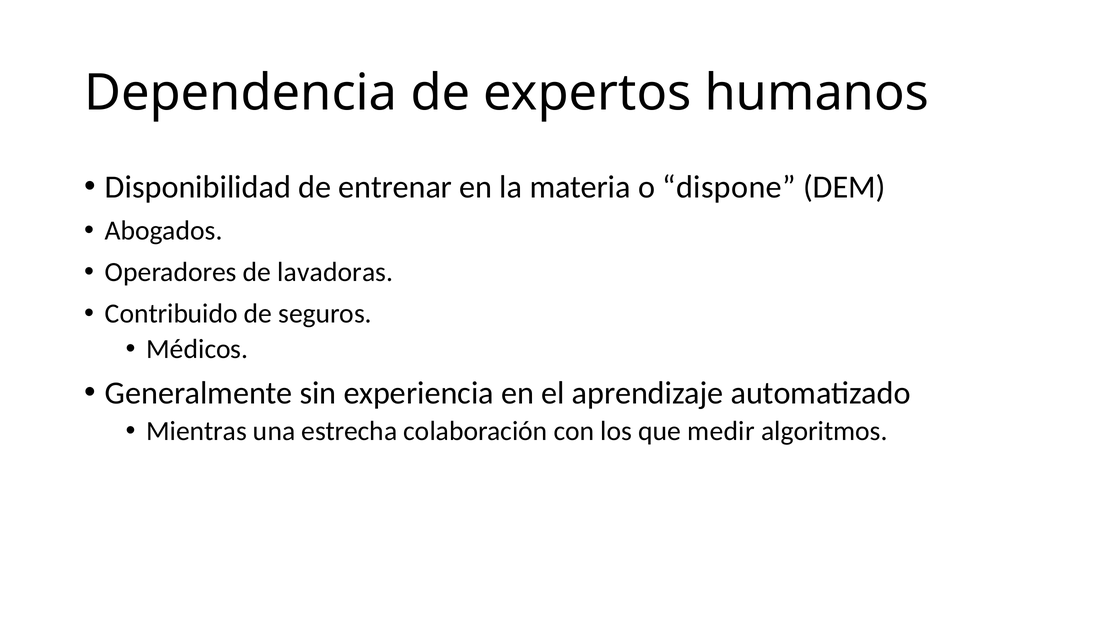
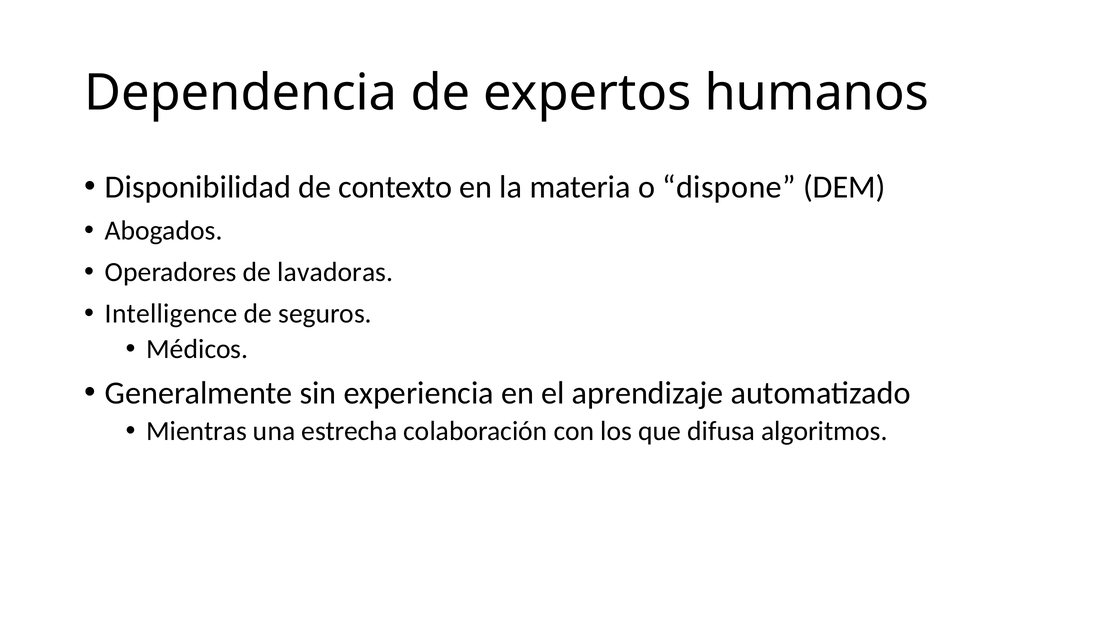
entrenar: entrenar -> contexto (395, 187)
Contribuido: Contribuido -> Intelligence (171, 313)
medir: medir -> difusa (721, 431)
